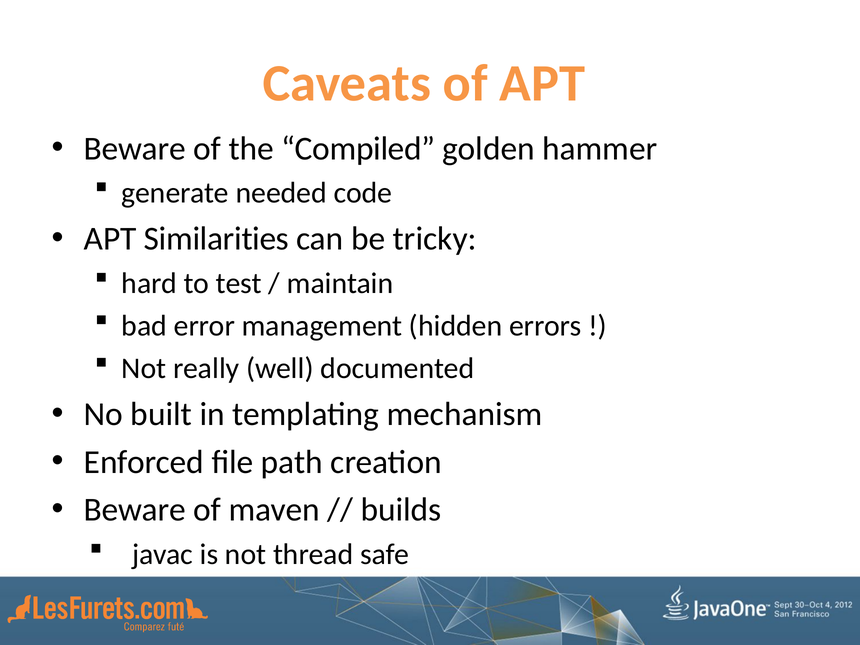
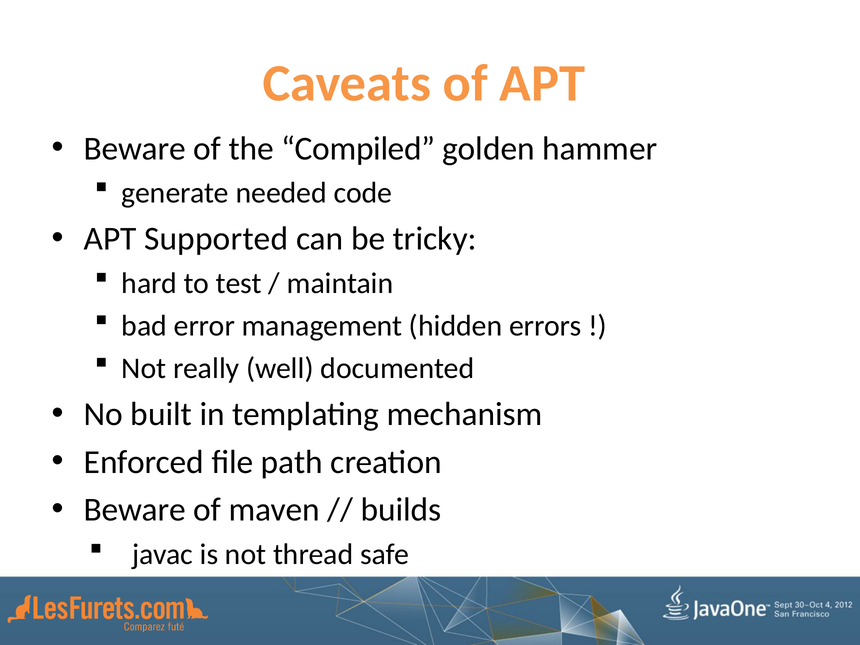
Similarities: Similarities -> Supported (216, 239)
